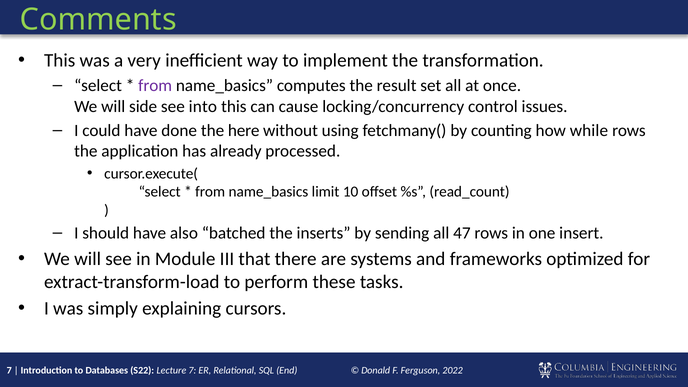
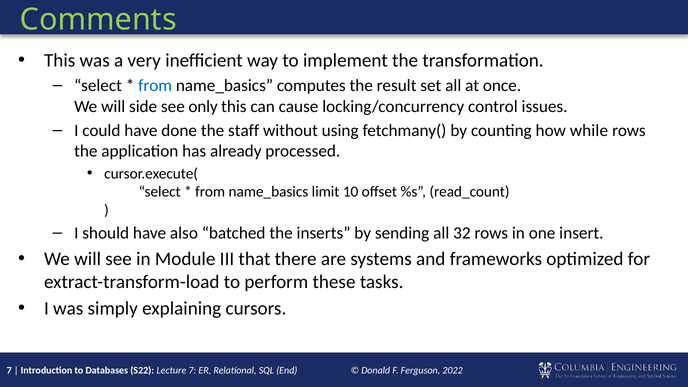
from colour: purple -> blue (155, 86)
into: into -> only (203, 106)
here: here -> staff (244, 130)
47: 47 -> 32 (462, 233)
